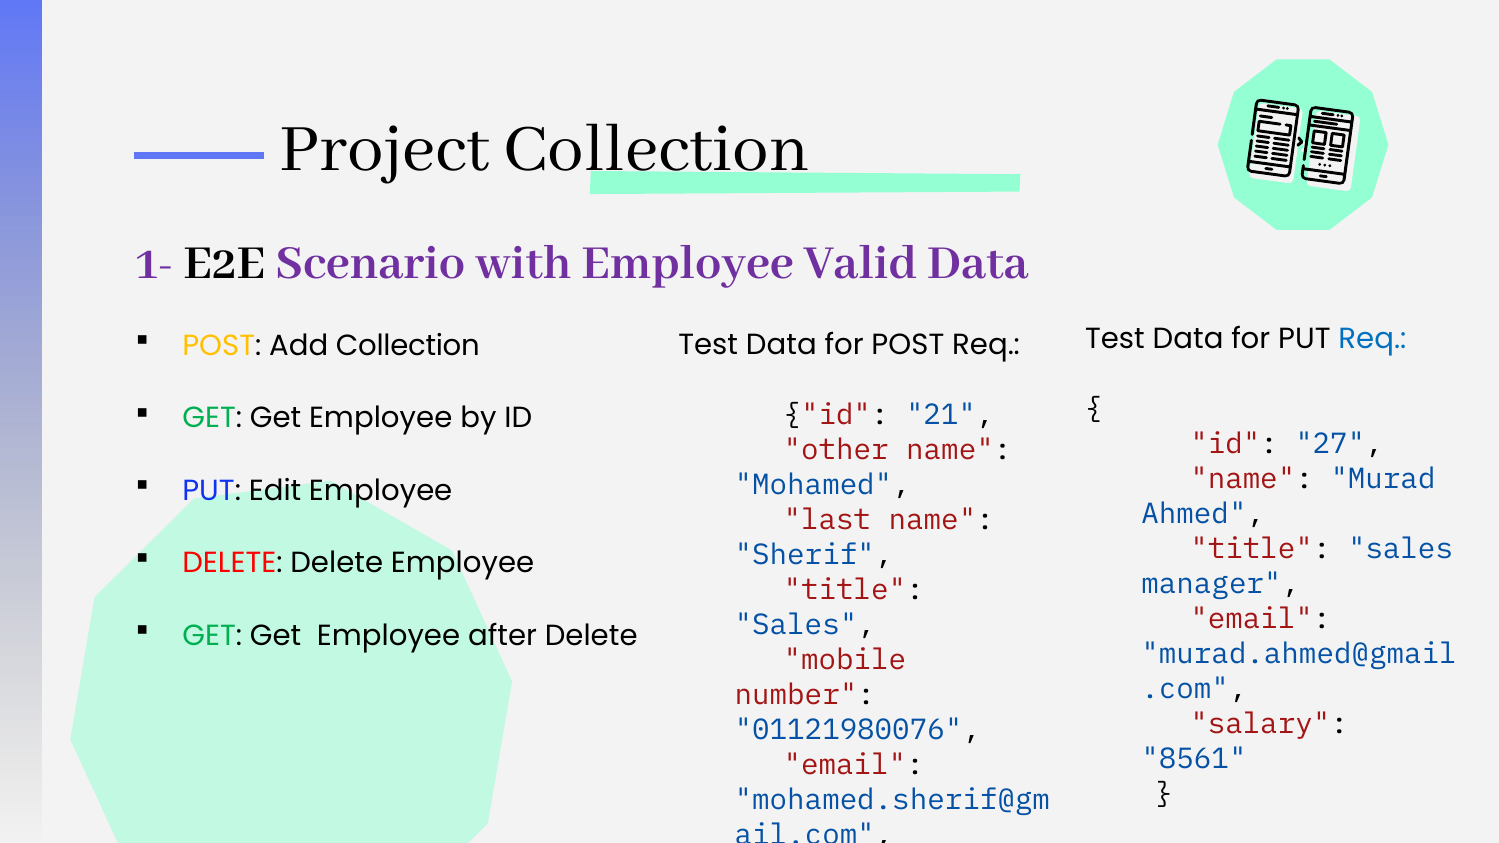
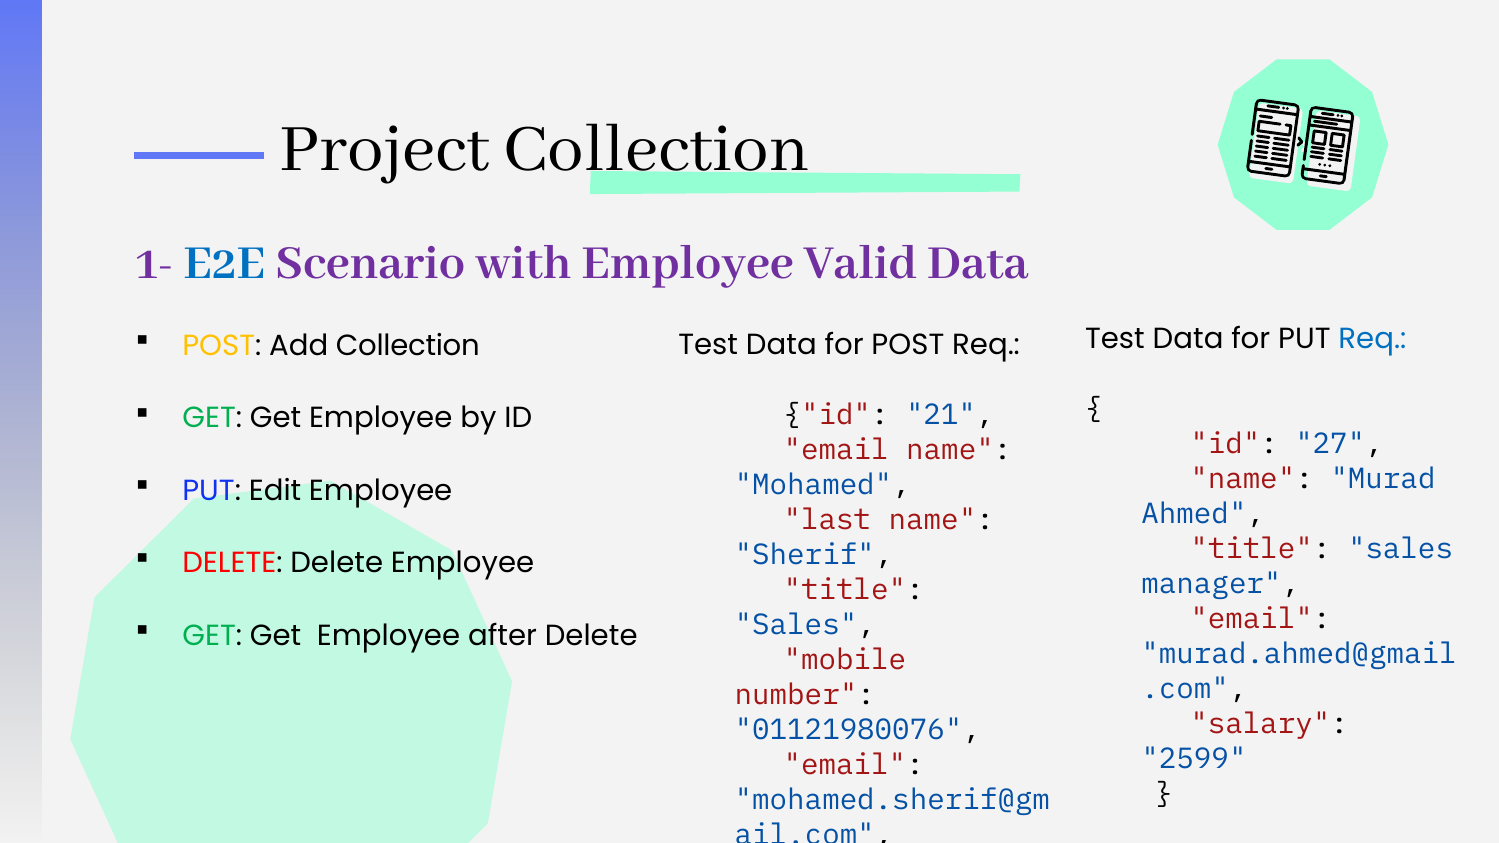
E2E colour: black -> blue (225, 262)
other: other -> email (836, 450)
8561: 8561 -> 2599 (1194, 759)
